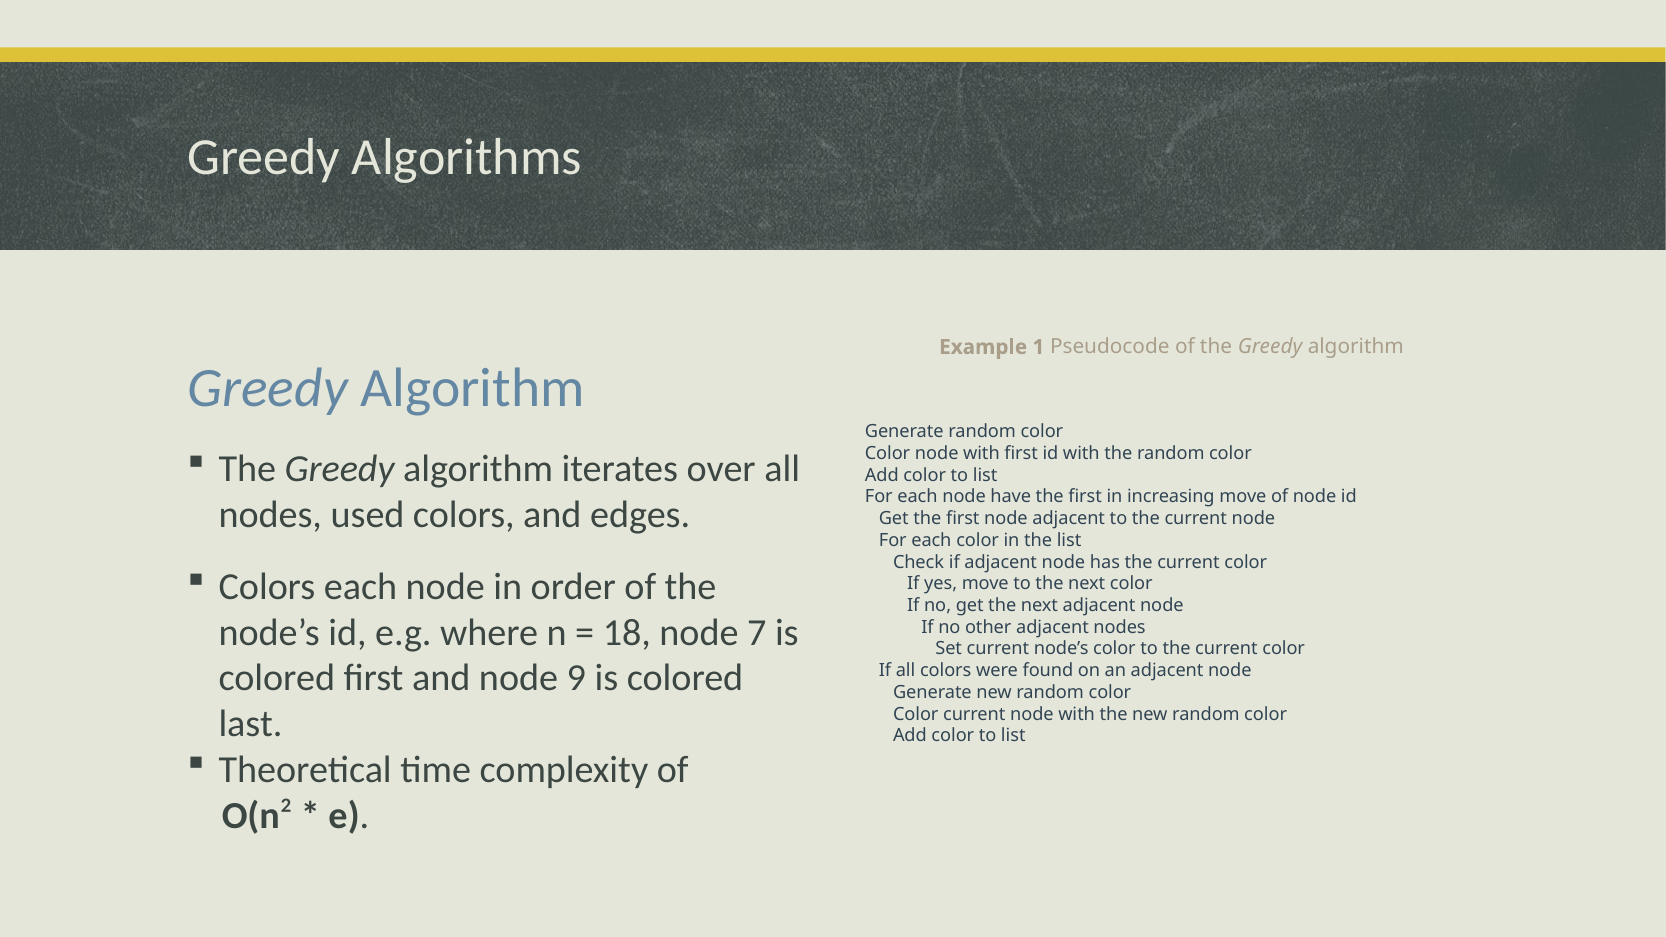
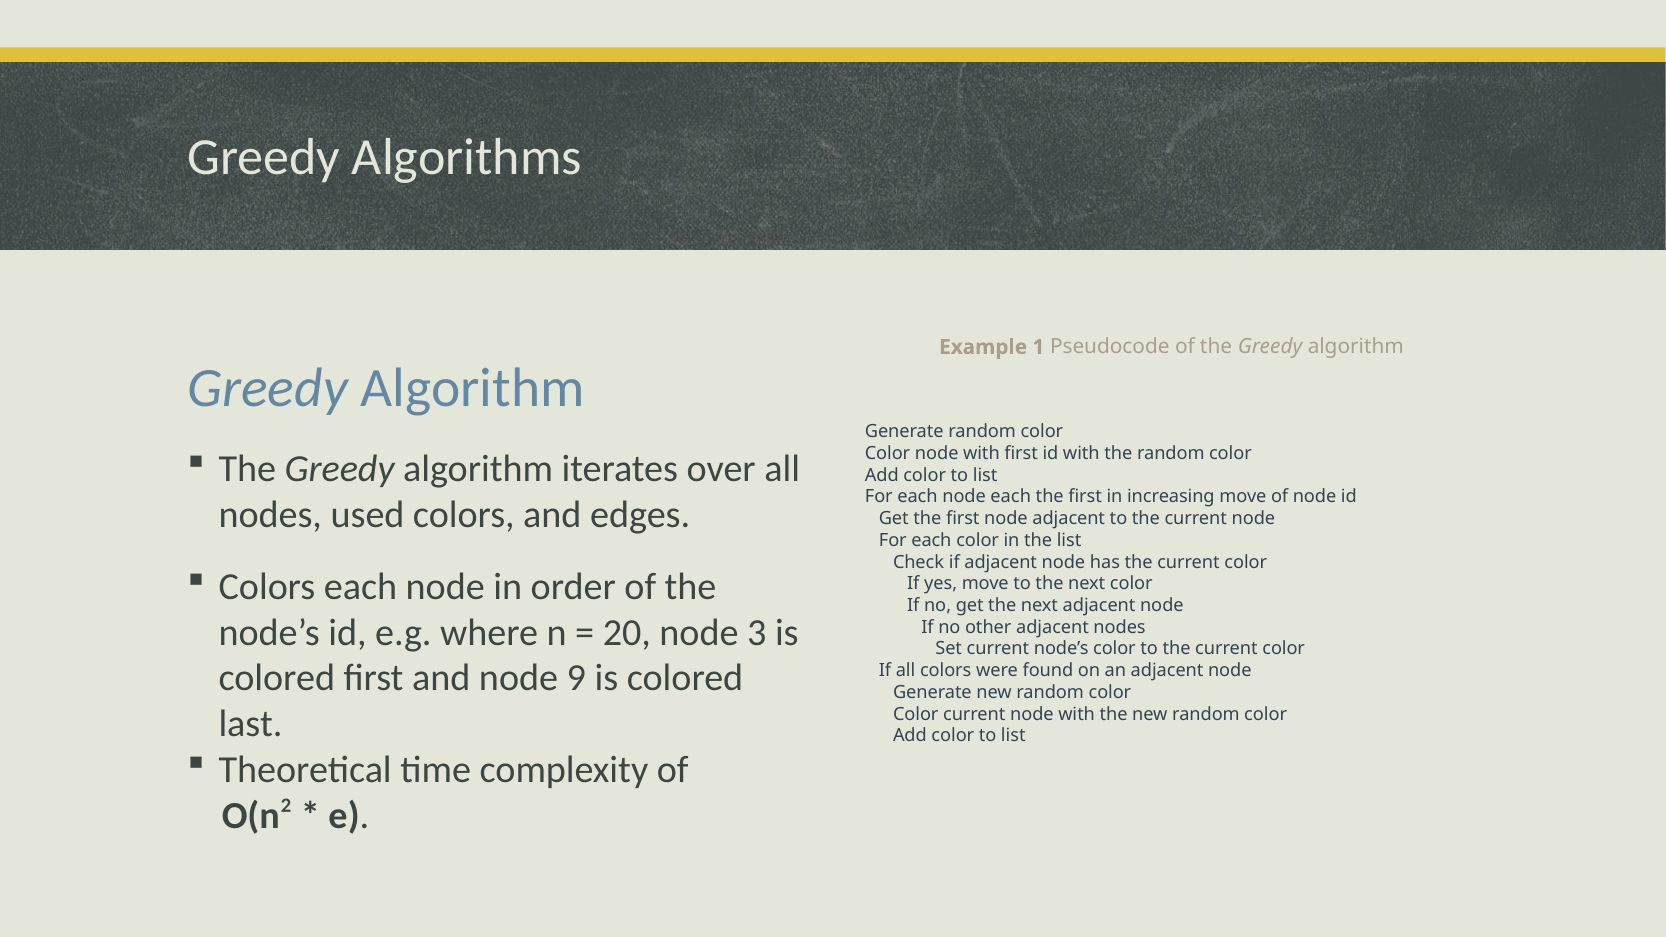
node have: have -> each (1011, 497)
18: 18 -> 20 (627, 633)
7: 7 -> 3 (757, 633)
